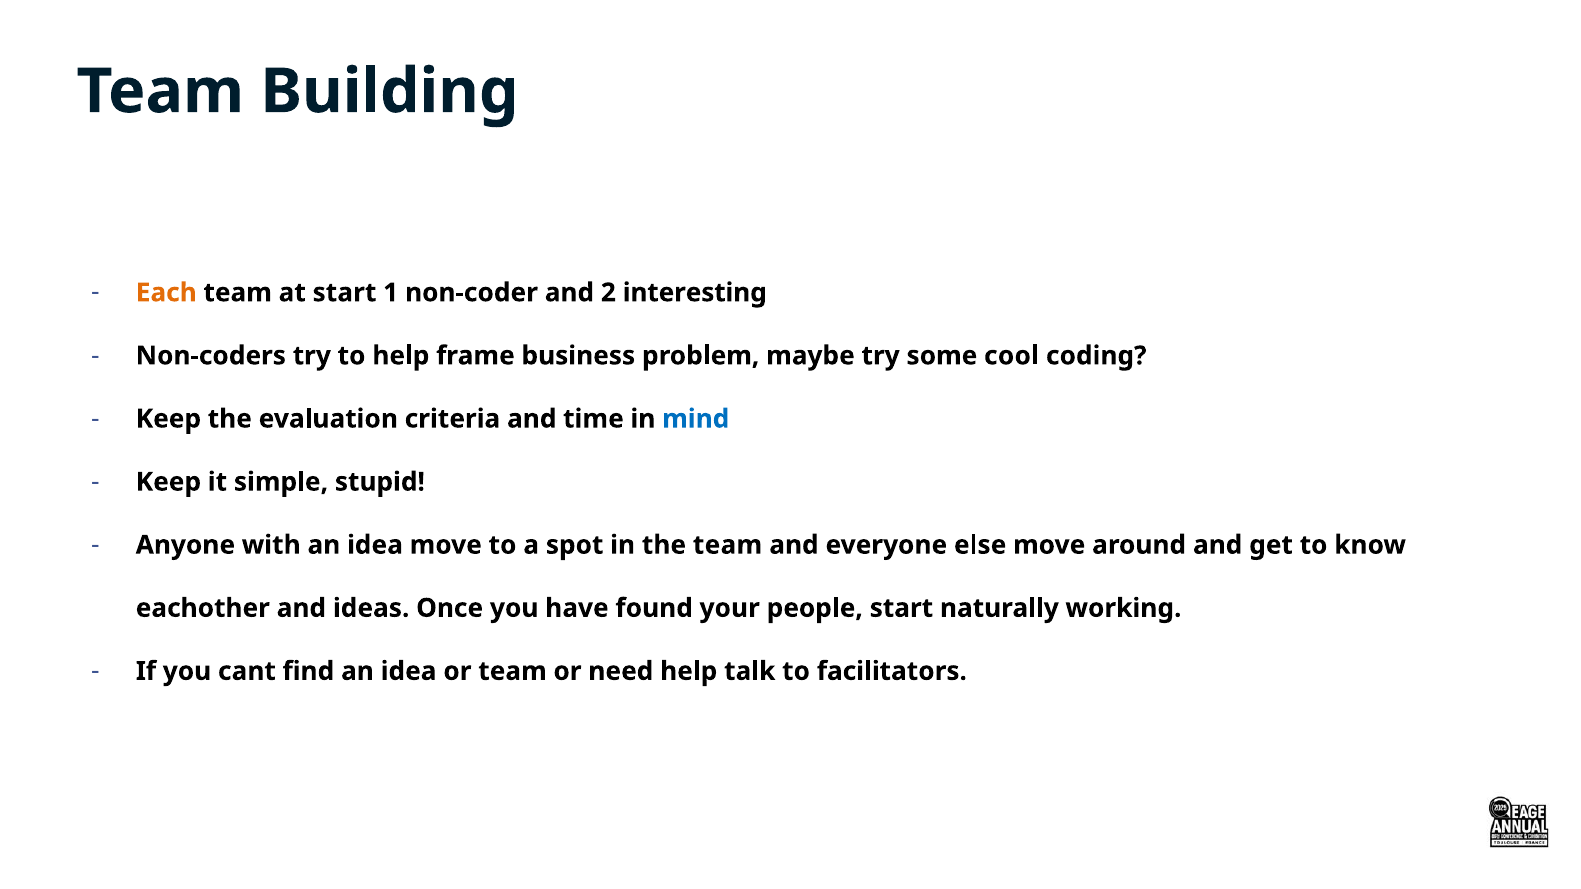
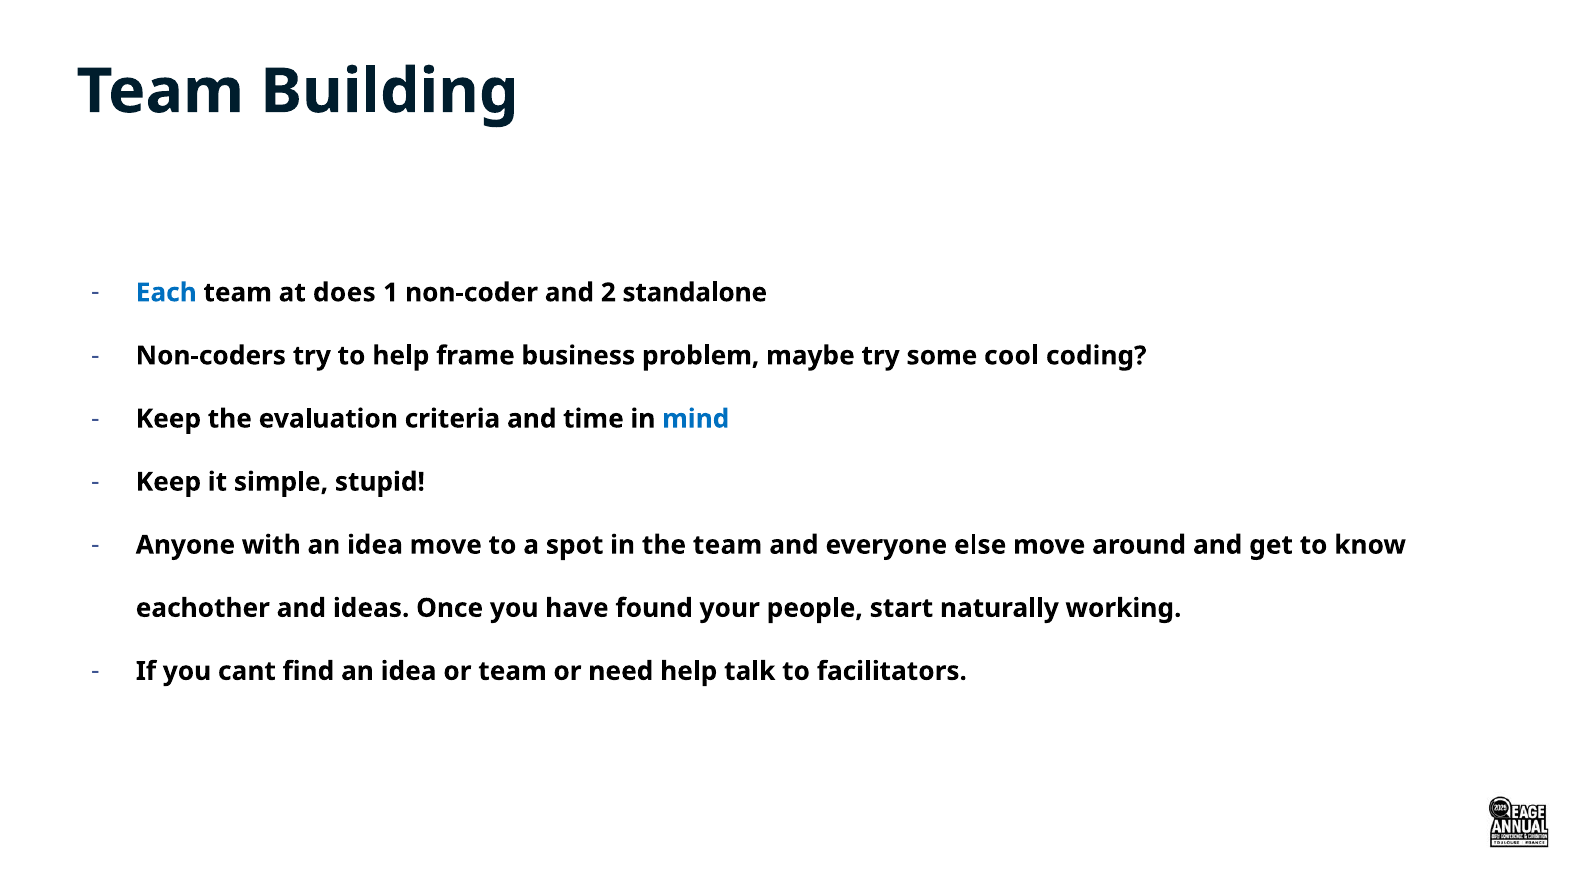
Each colour: orange -> blue (166, 293)
at start: start -> does (344, 293)
interesting: interesting -> standalone (695, 293)
